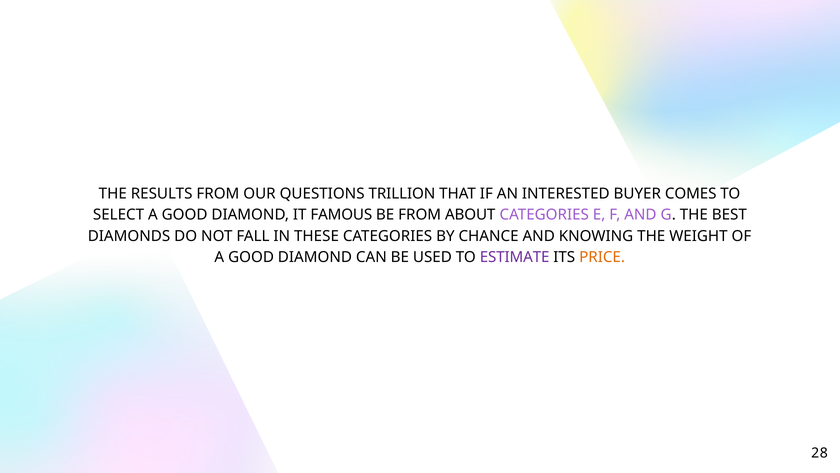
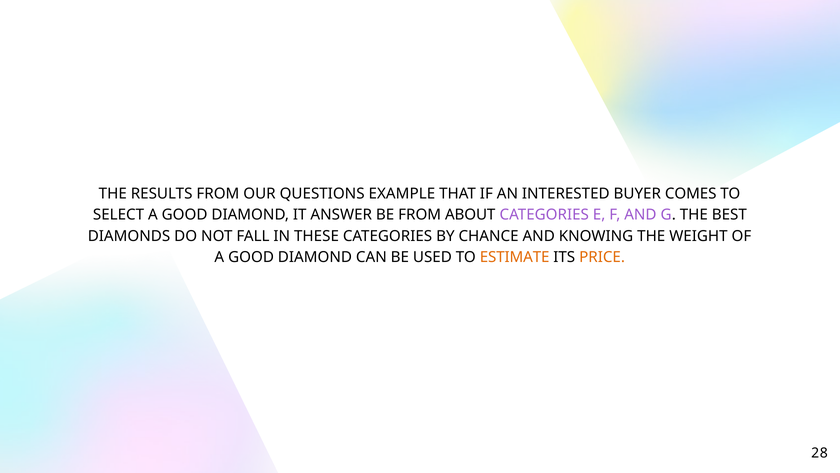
TRILLION: TRILLION -> EXAMPLE (402, 193)
FAMOUS: FAMOUS -> ANSWER (341, 215)
ESTIMATE colour: purple -> orange (515, 257)
